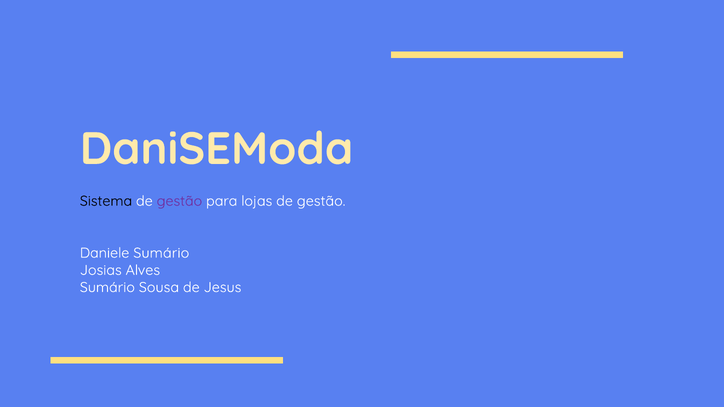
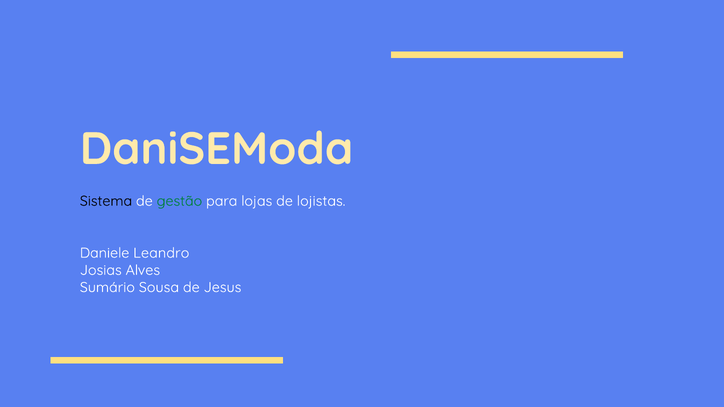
gestão colour: purple -> green (179, 201)
lojas de gestão: gestão -> lojistas (321, 201)
Daniele Sumário: Sumário -> Leandro (161, 253)
